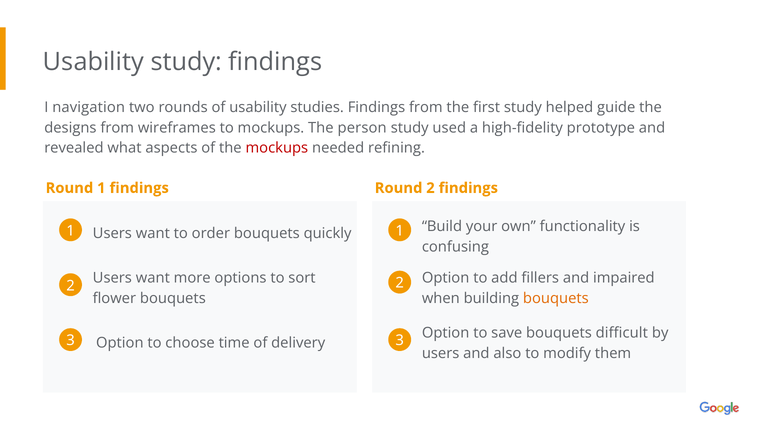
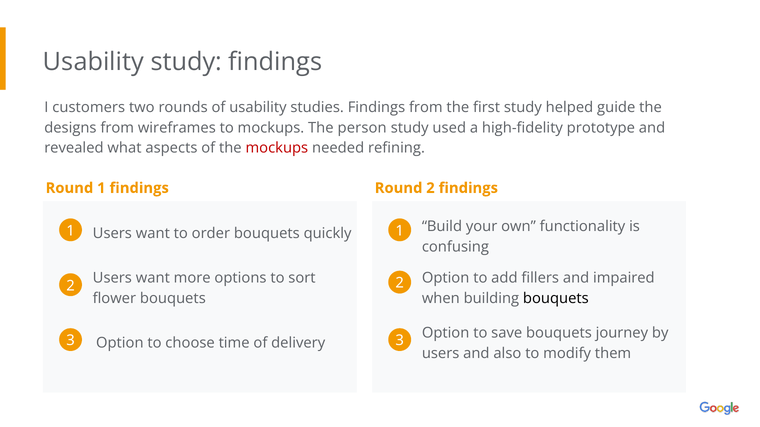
navigation: navigation -> customers (89, 107)
bouquets colour: orange -> black (556, 299)
difficult: difficult -> journey (622, 333)
